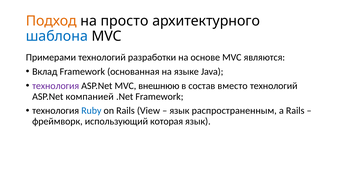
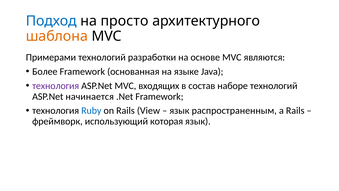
Подход colour: orange -> blue (51, 21)
шаблона colour: blue -> orange (57, 36)
Вклад: Вклад -> Более (45, 71)
внешнюю: внешнюю -> входящих (159, 86)
вместо: вместо -> наборе (233, 86)
компанией: компанией -> начинается (90, 96)
